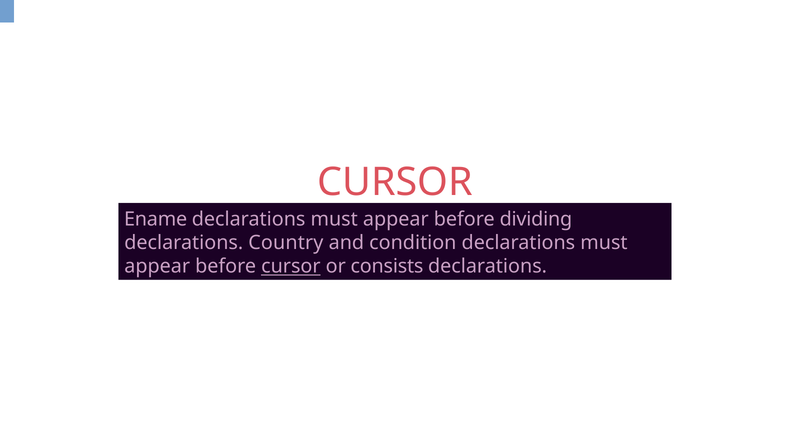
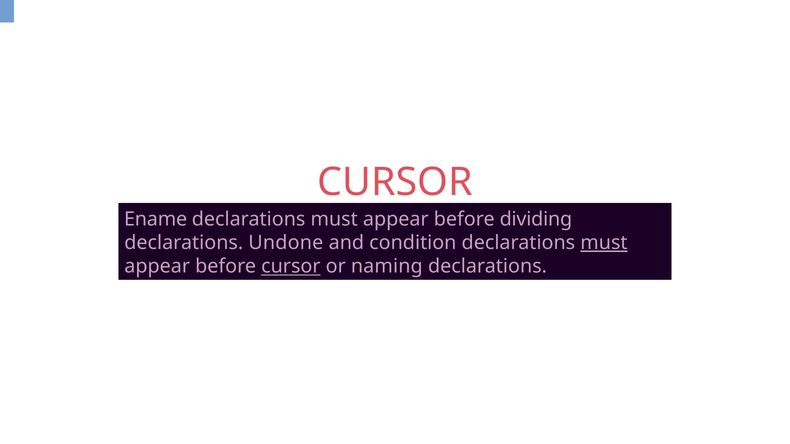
Country: Country -> Undone (286, 243)
must underline: none -> present (604, 243)
consists: consists -> naming (387, 267)
